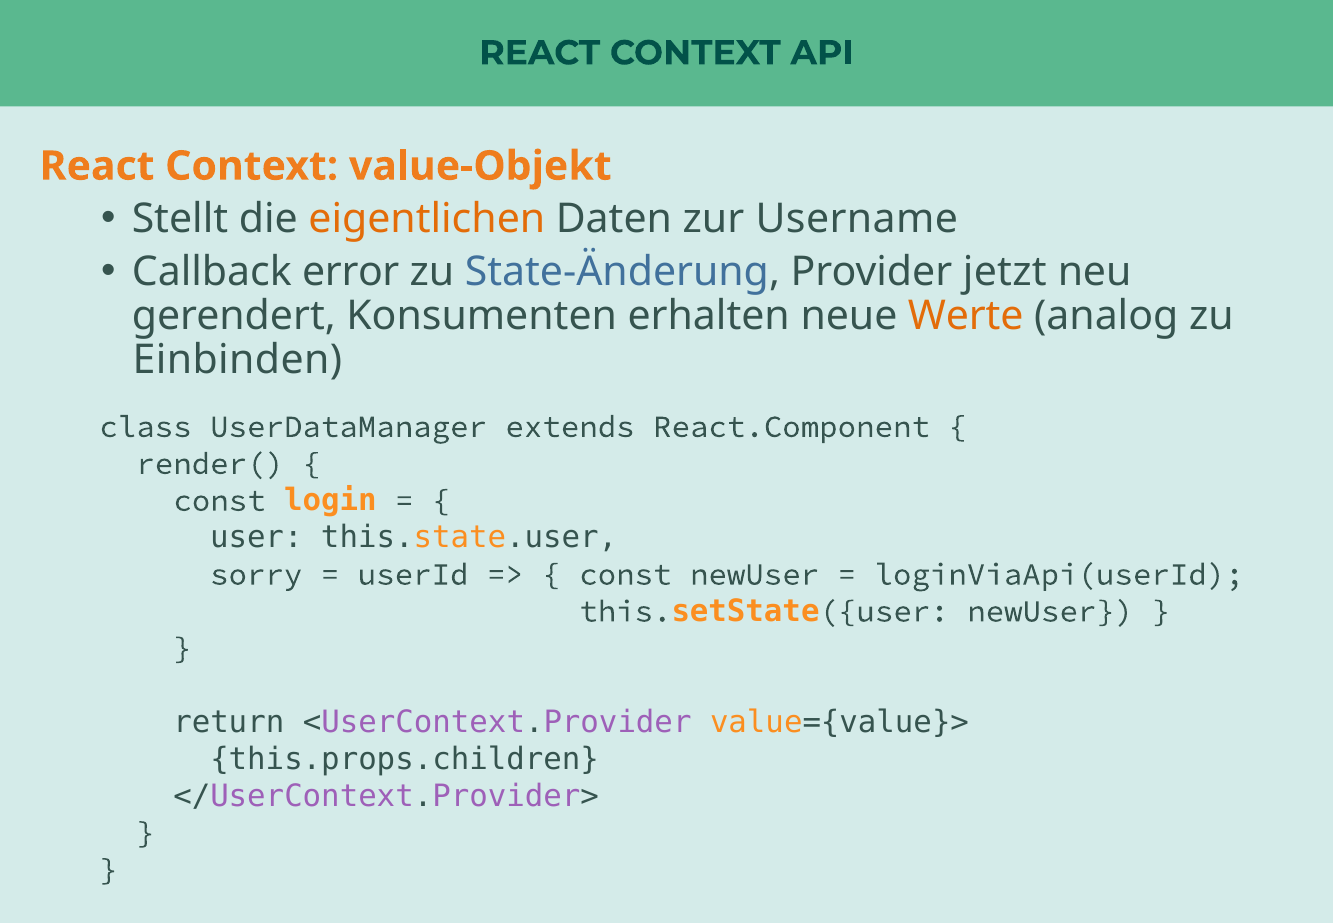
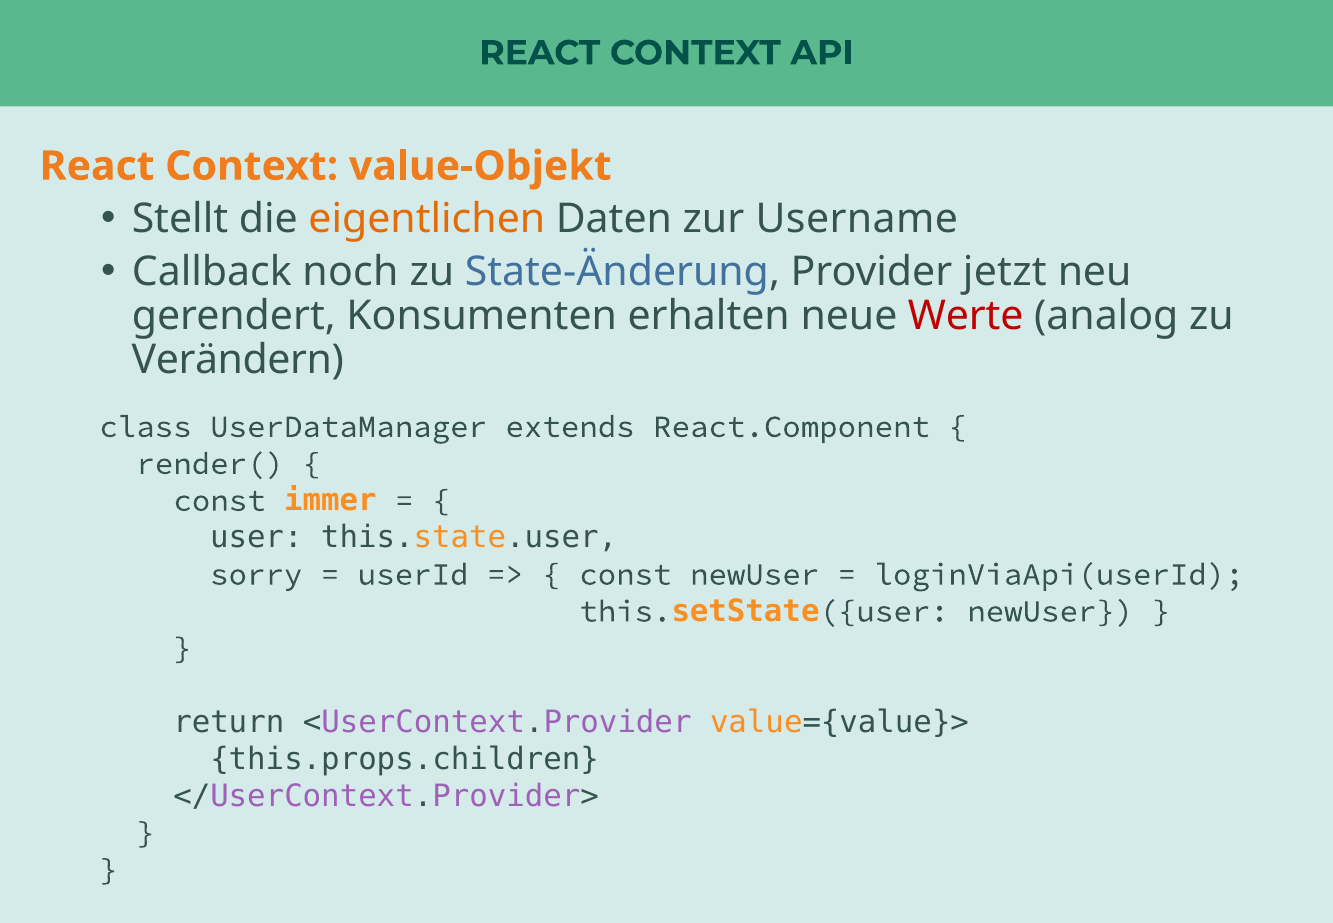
error: error -> noch (350, 272)
Werte colour: orange -> red (966, 316)
Einbinden: Einbinden -> Verändern (238, 360)
login: login -> immer (330, 500)
